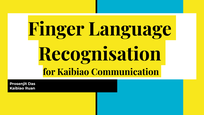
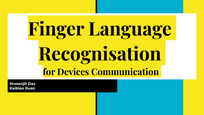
for Kaibiao: Kaibiao -> Devices (73, 72)
